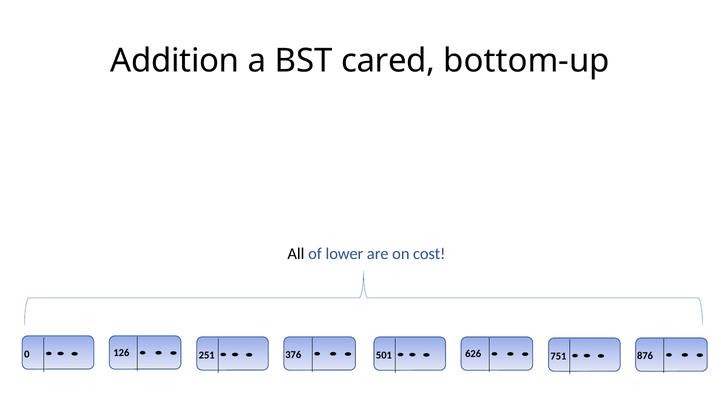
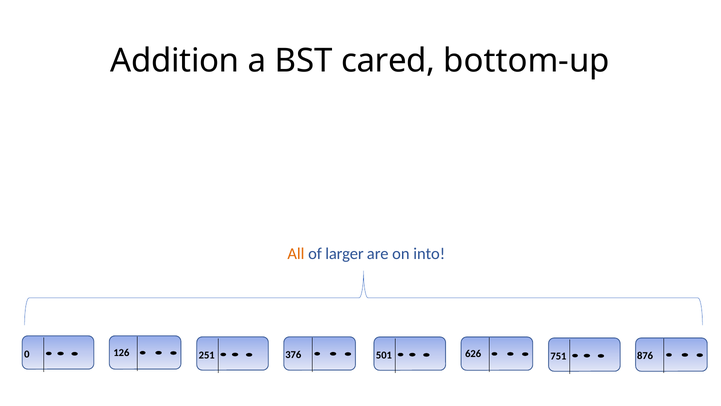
All colour: black -> orange (296, 254)
lower: lower -> larger (344, 254)
cost: cost -> into (429, 254)
